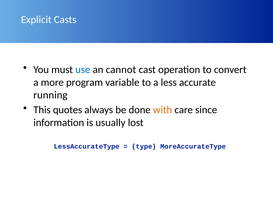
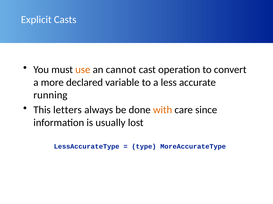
use colour: blue -> orange (83, 70)
program: program -> declared (85, 83)
quotes: quotes -> letters (67, 110)
